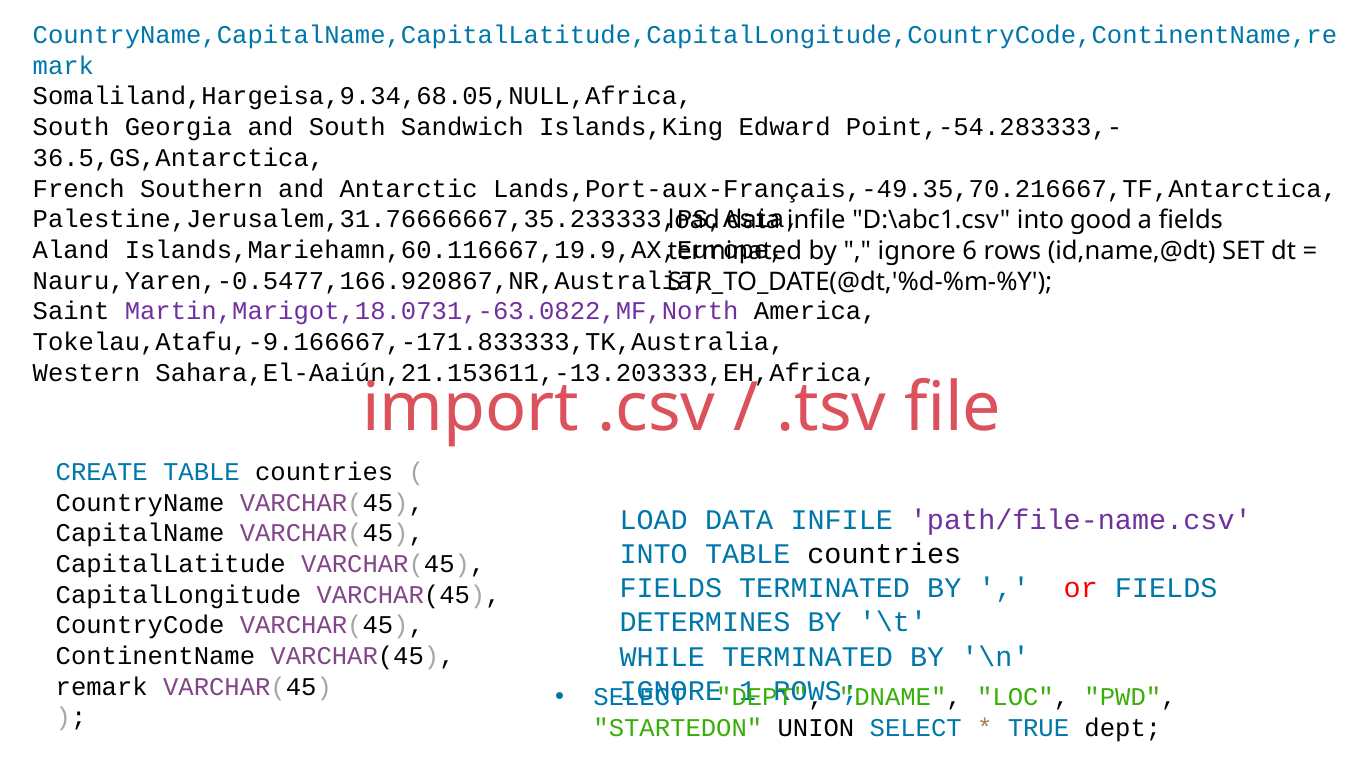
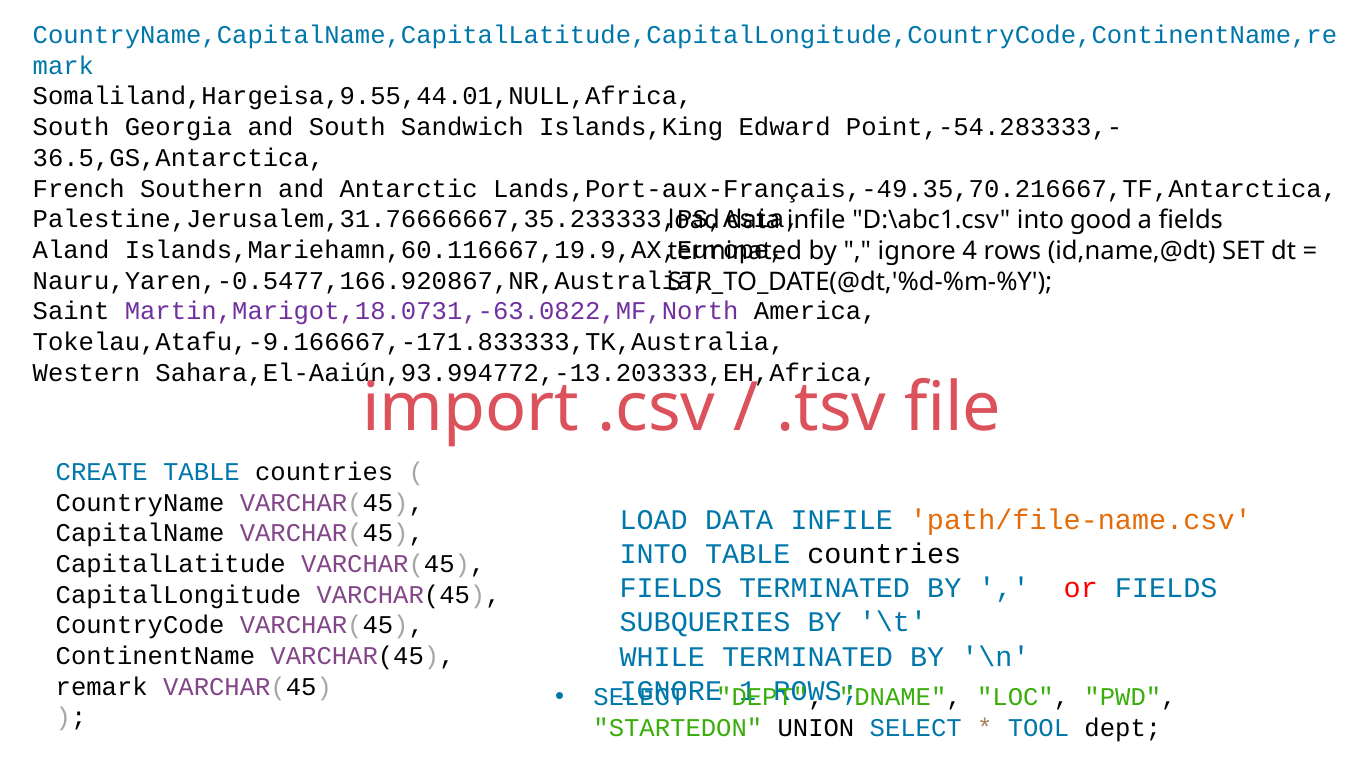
Somaliland,Hargeisa,9.34,68.05,NULL,Africa: Somaliland,Hargeisa,9.34,68.05,NULL,Africa -> Somaliland,Hargeisa,9.55,44.01,NULL,Africa (363, 97)
6: 6 -> 4 (970, 251)
Sahara,El-Aaiún,21.153611,-13.203333,EH,Africa: Sahara,El-Aaiún,21.153611,-13.203333,EH,Africa -> Sahara,El-Aaiún,93.994772,-13.203333,EH,Africa (516, 373)
path/file-name.csv colour: purple -> orange (1081, 520)
DETERMINES: DETERMINES -> SUBQUERIES (705, 623)
TRUE: TRUE -> TOOL (1038, 728)
